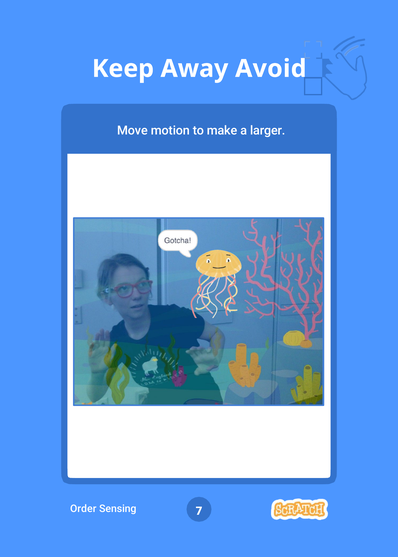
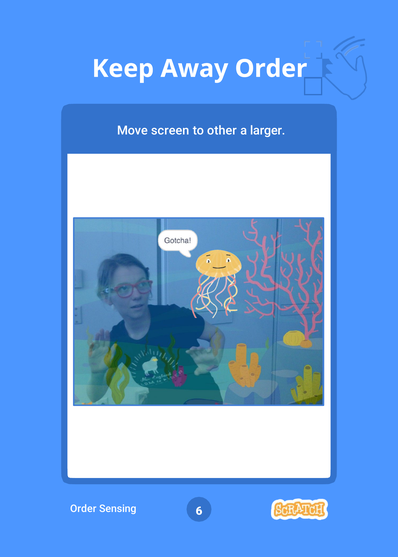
Away Avoid: Avoid -> Order (271, 69)
motion: motion -> screen (170, 131)
make: make -> other (222, 131)
7: 7 -> 6 (199, 511)
